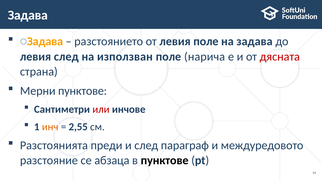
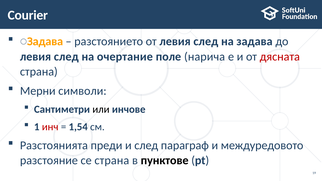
Задава: Задава -> Courier (28, 15)
от левия поле: поле -> след (206, 41)
използван: използван -> очертание (125, 57)
Мерни пунктове: пунктове -> символи (82, 91)
или colour: red -> black (101, 109)
инч colour: orange -> red (50, 127)
2,55: 2,55 -> 1,54 (78, 127)
се абзаца: абзаца -> страна (112, 161)
